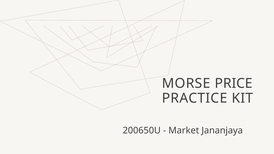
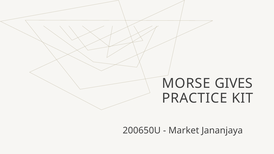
PRICE: PRICE -> GIVES (234, 83)
